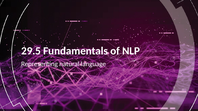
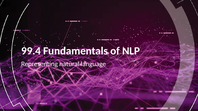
29.5: 29.5 -> 99.4 (31, 51)
